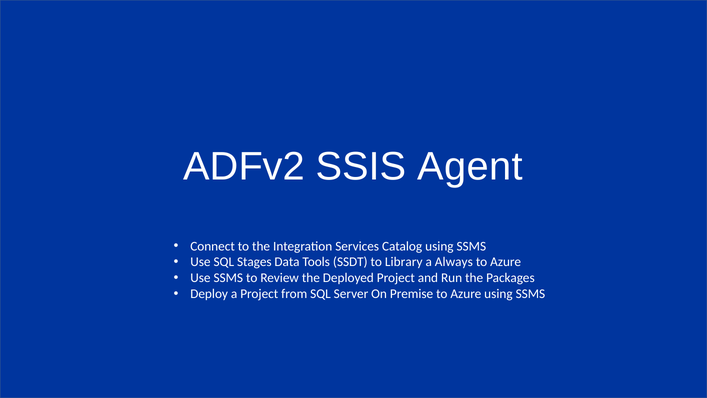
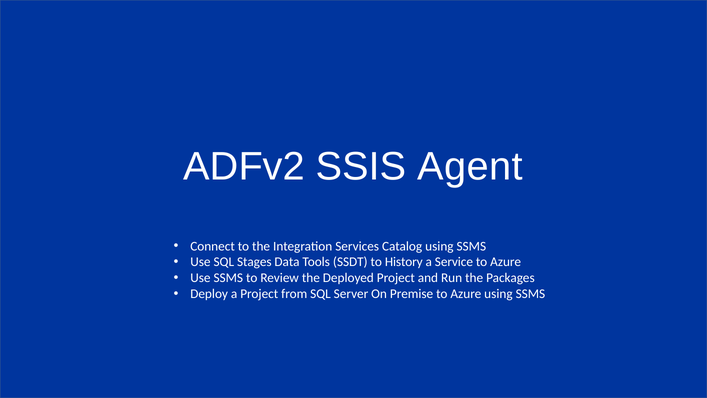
Library: Library -> History (404, 262)
Always: Always -> Service (454, 262)
